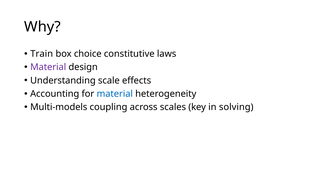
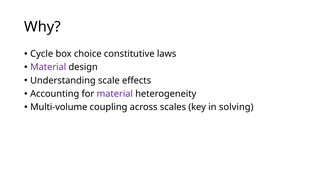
Train: Train -> Cycle (42, 54)
material colour: blue -> purple (115, 94)
Multi-models: Multi-models -> Multi-volume (59, 107)
